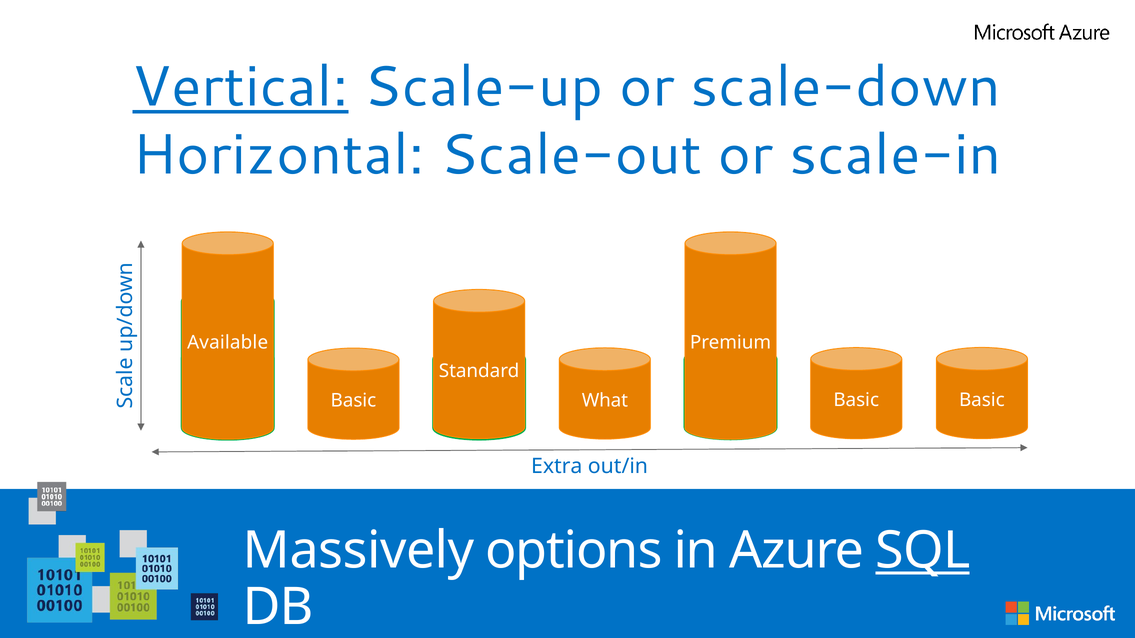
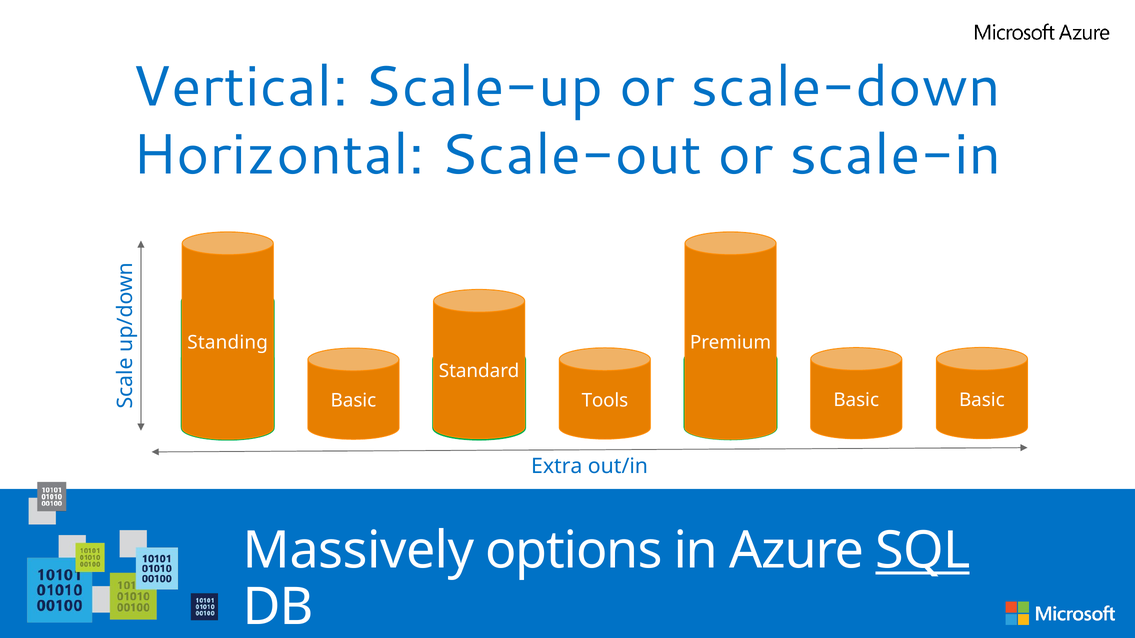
Vertical underline: present -> none (240, 87)
Available: Available -> Standing (228, 343)
What: What -> Tools (605, 401)
